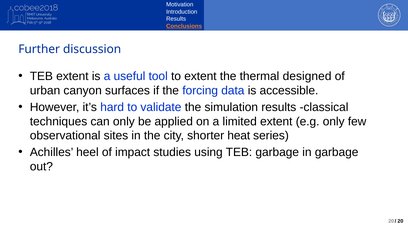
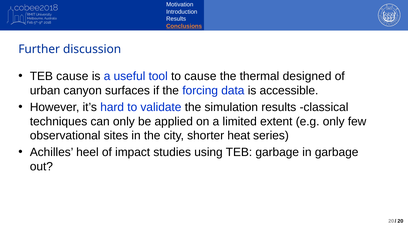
TEB extent: extent -> cause (72, 76)
to extent: extent -> cause (200, 76)
